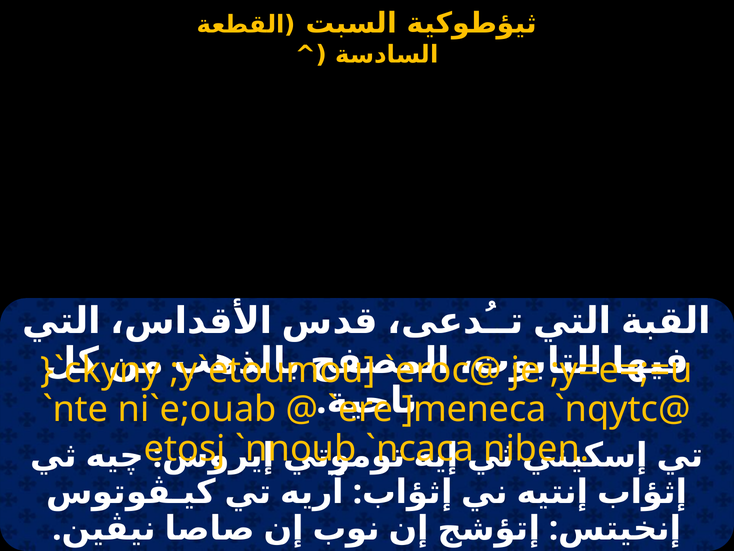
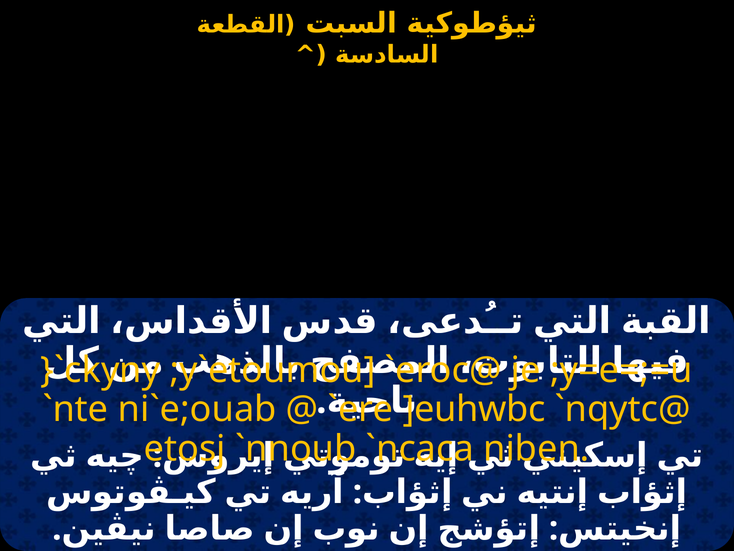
]meneca: ]meneca -> ]euhwbc (474, 409)
